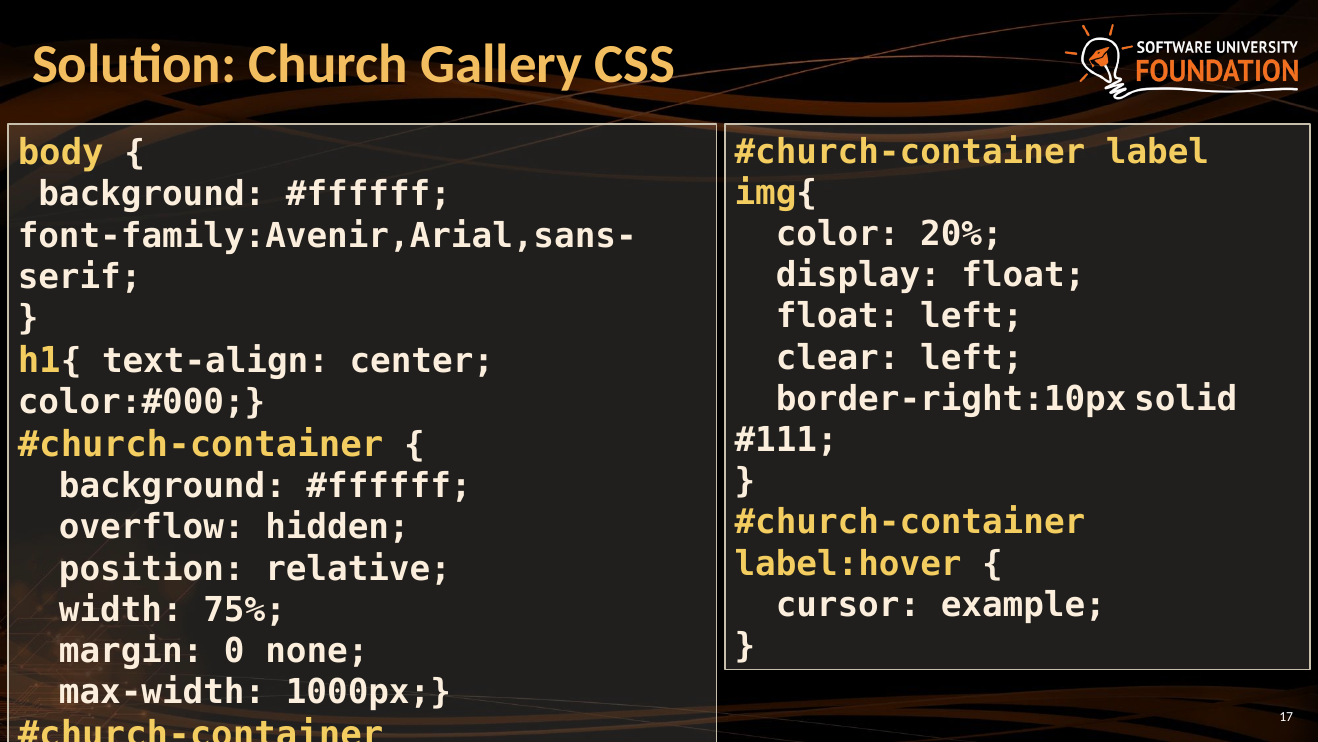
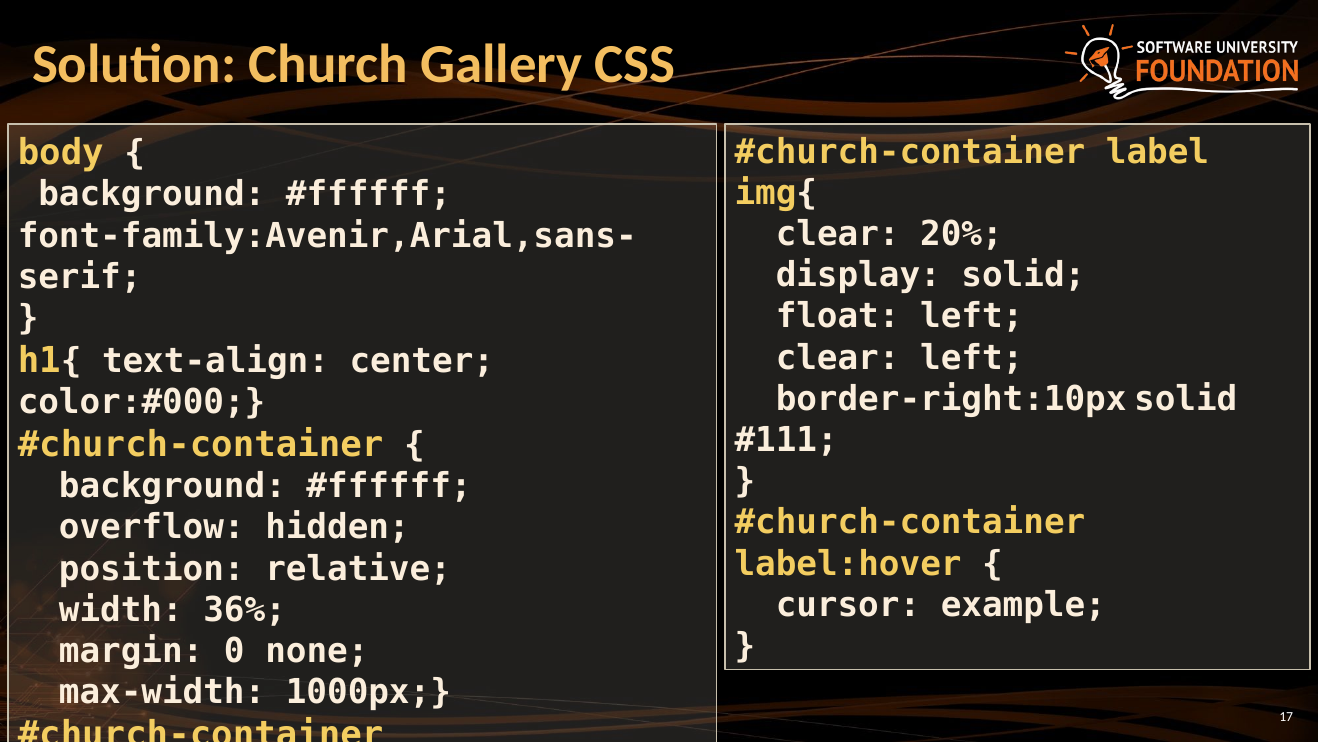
color: color -> clear (838, 234)
display float: float -> solid (1023, 275)
75%: 75% -> 36% (245, 610)
